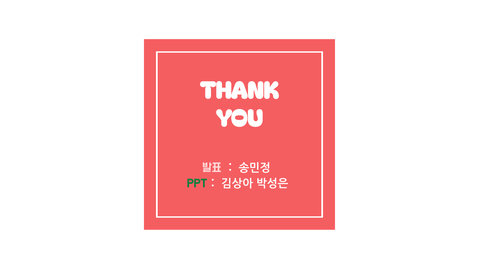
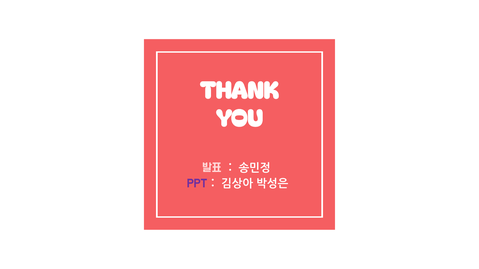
PPT colour: green -> purple (197, 184)
